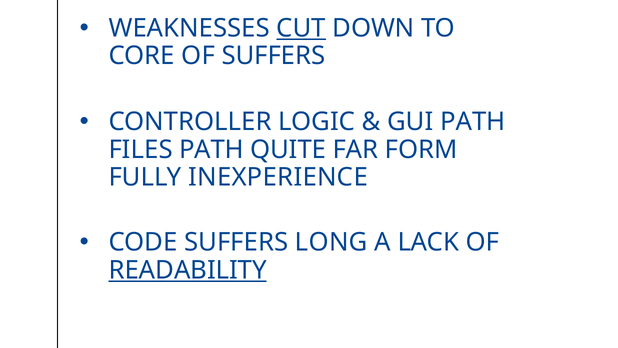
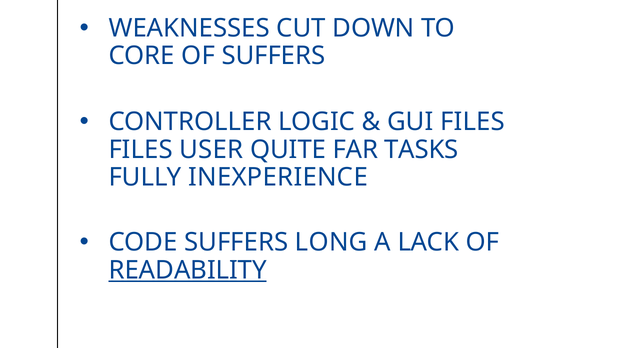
CUT underline: present -> none (301, 28)
GUI PATH: PATH -> FILES (473, 122)
FILES PATH: PATH -> USER (211, 149)
FORM: FORM -> TASKS (421, 149)
